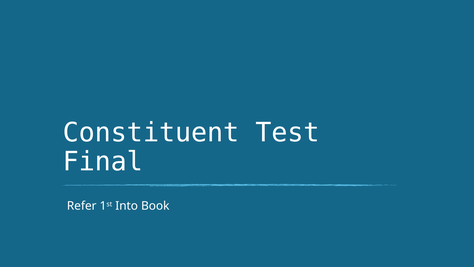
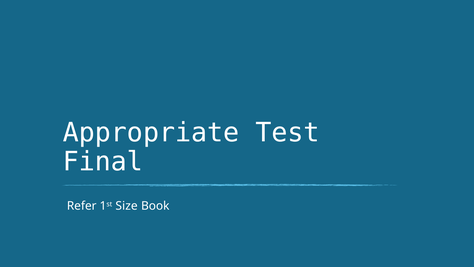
Constituent: Constituent -> Appropriate (151, 133)
Into: Into -> Size (127, 206)
